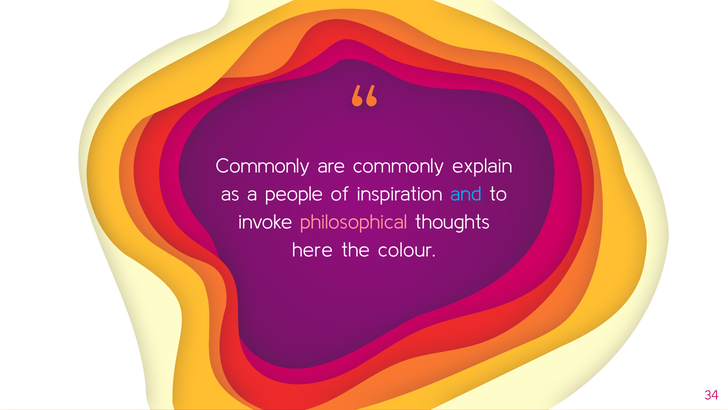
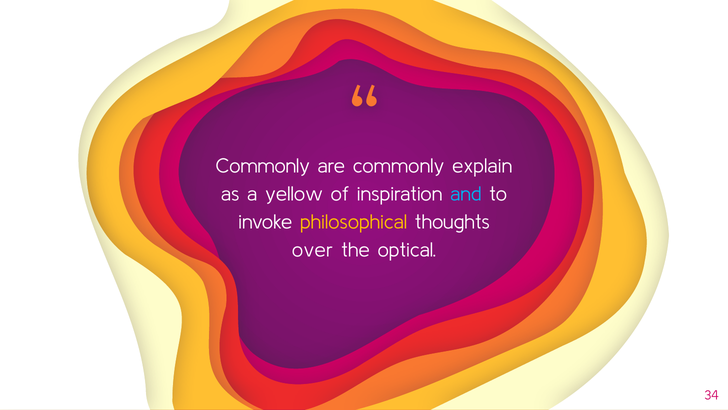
people: people -> yellow (294, 194)
philosophical colour: pink -> yellow (354, 222)
here: here -> over (312, 250)
colour: colour -> optical (407, 250)
